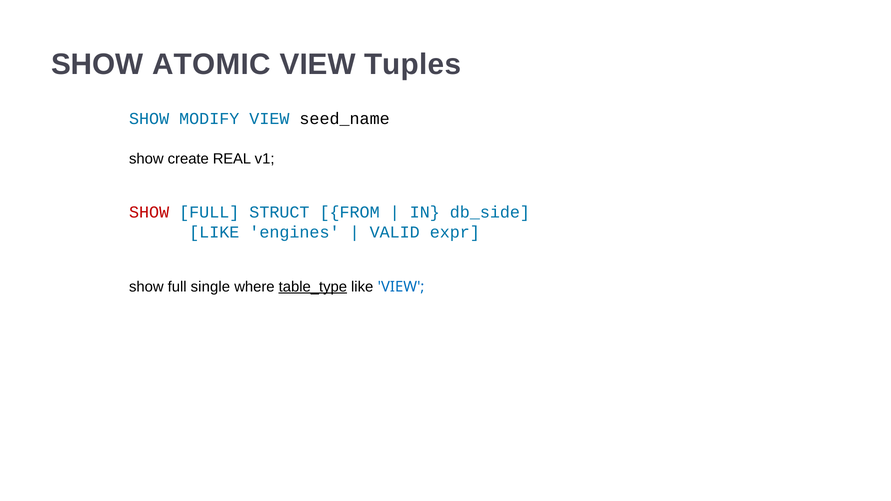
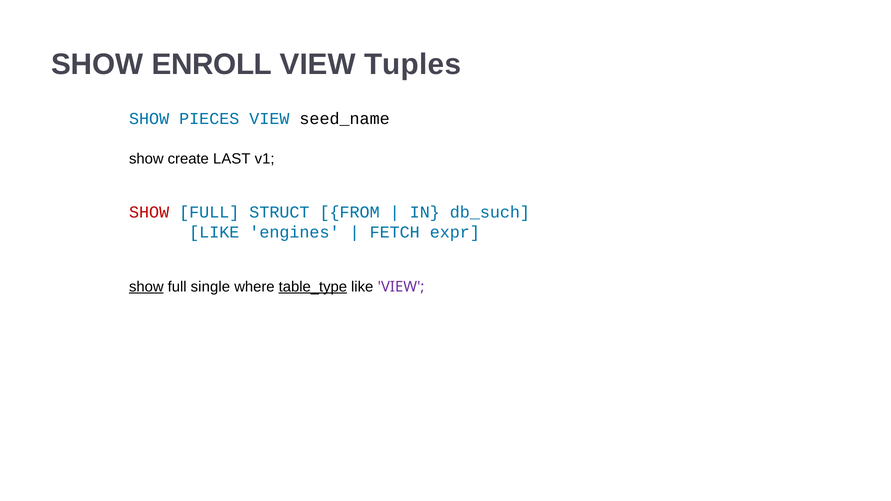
ATOMIC: ATOMIC -> ENROLL (212, 64)
MODIFY: MODIFY -> PIECES (209, 119)
REAL: REAL -> LAST (232, 159)
db_side: db_side -> db_such (490, 212)
VALID: VALID -> FETCH (395, 232)
show underline: none -> present (146, 287)
VIEW colour: blue -> purple (401, 287)
